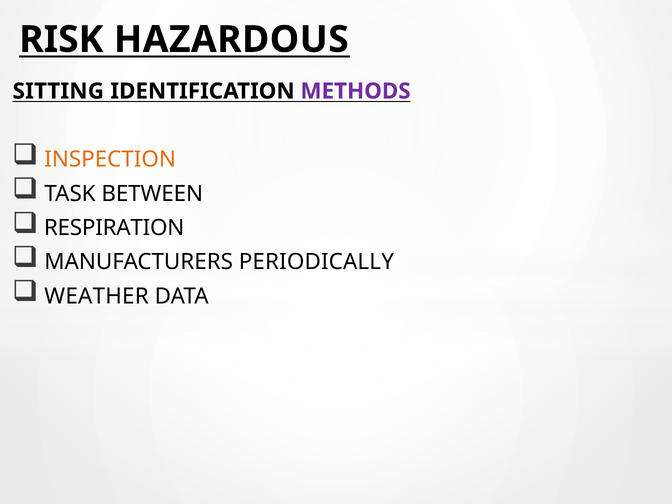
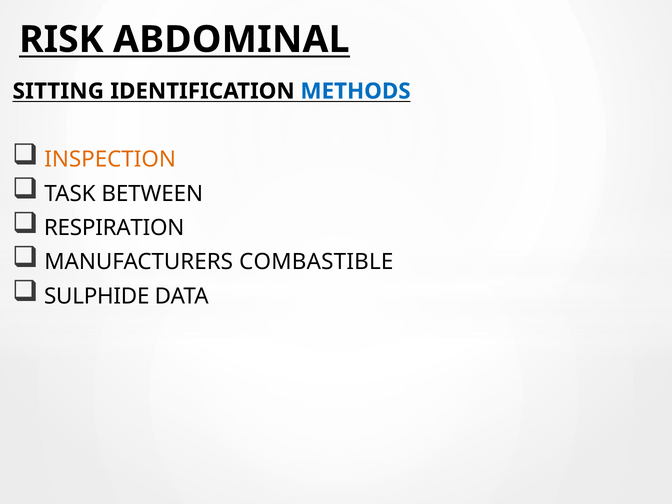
HAZARDOUS: HAZARDOUS -> ABDOMINAL (231, 40)
METHODS colour: purple -> blue (356, 91)
PERIODICALLY: PERIODICALLY -> COMBASTIBLE (316, 262)
WEATHER: WEATHER -> SULPHIDE (97, 296)
